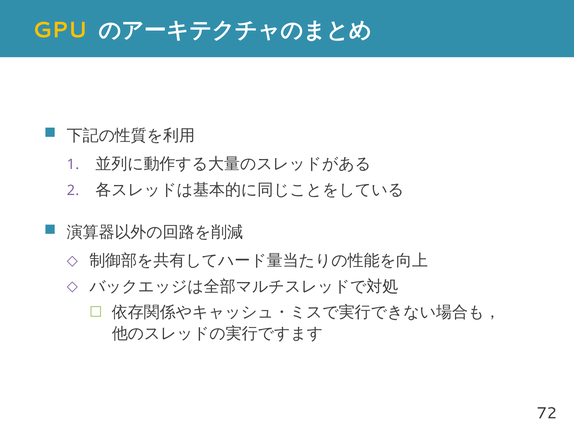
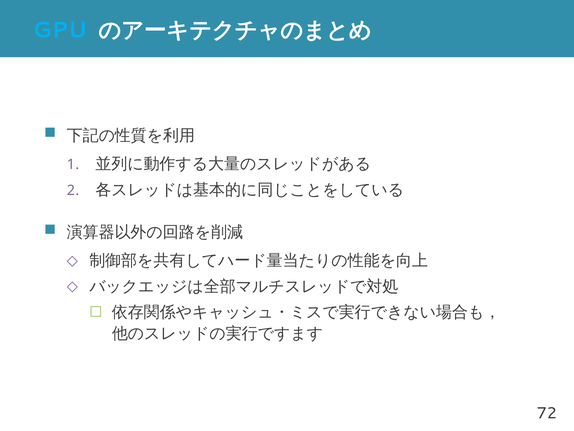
GPU colour: yellow -> light blue (60, 30)
